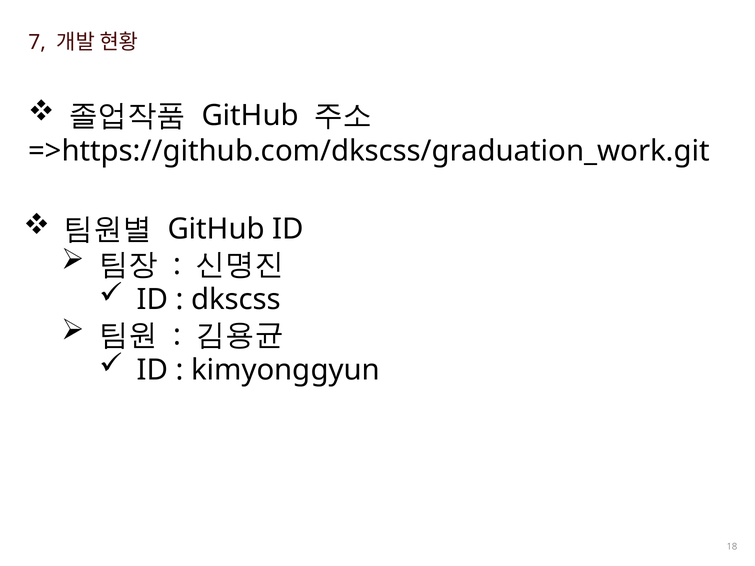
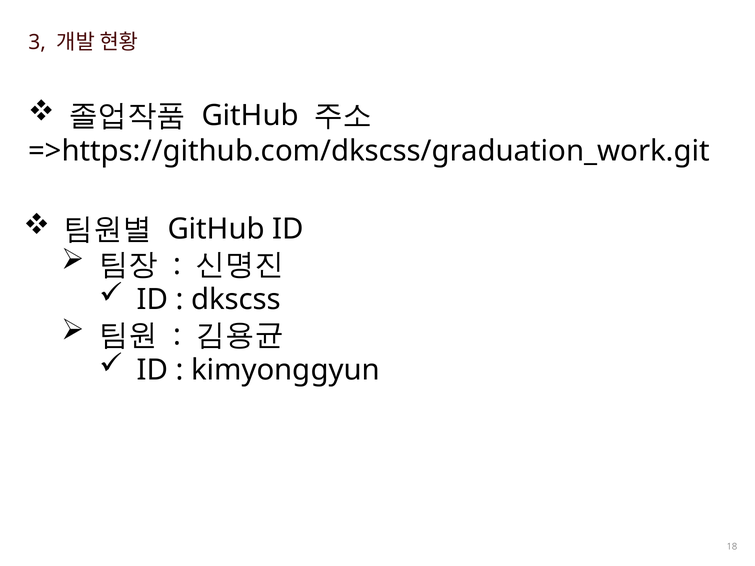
7: 7 -> 3 (37, 42)
